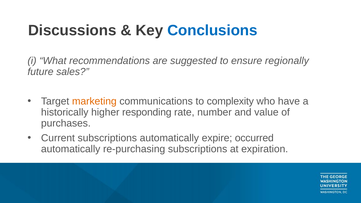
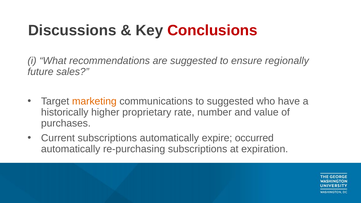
Conclusions colour: blue -> red (212, 30)
to complexity: complexity -> suggested (230, 101)
responding: responding -> proprietary (147, 112)
